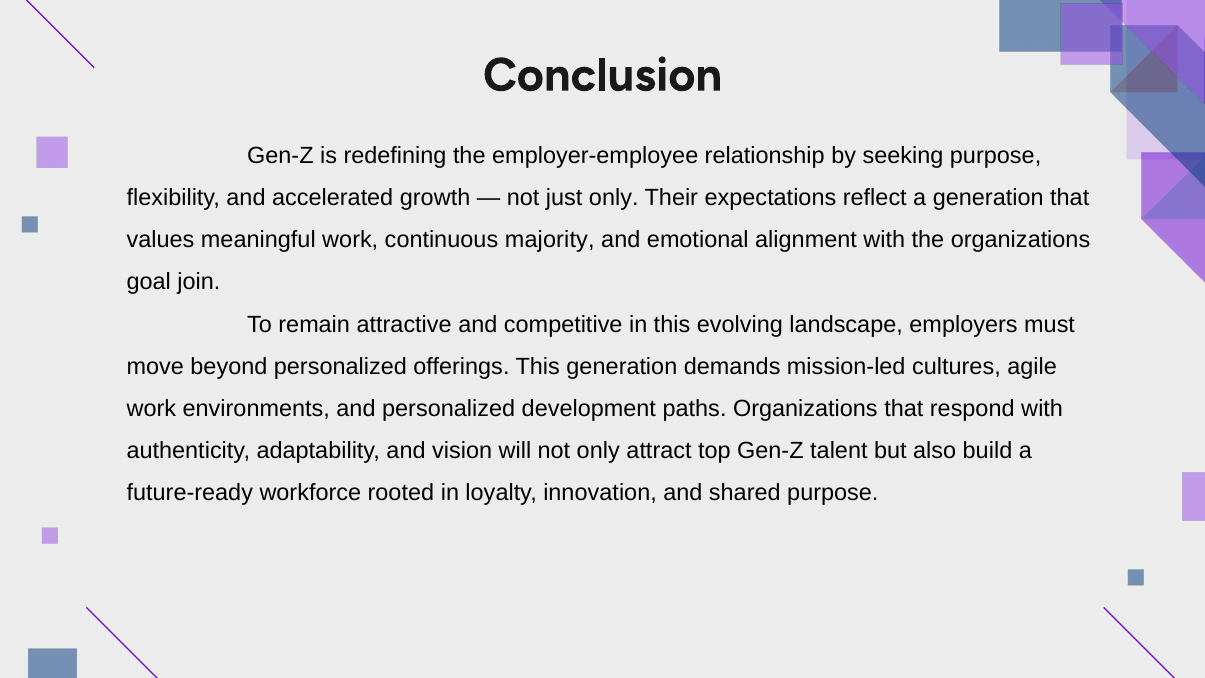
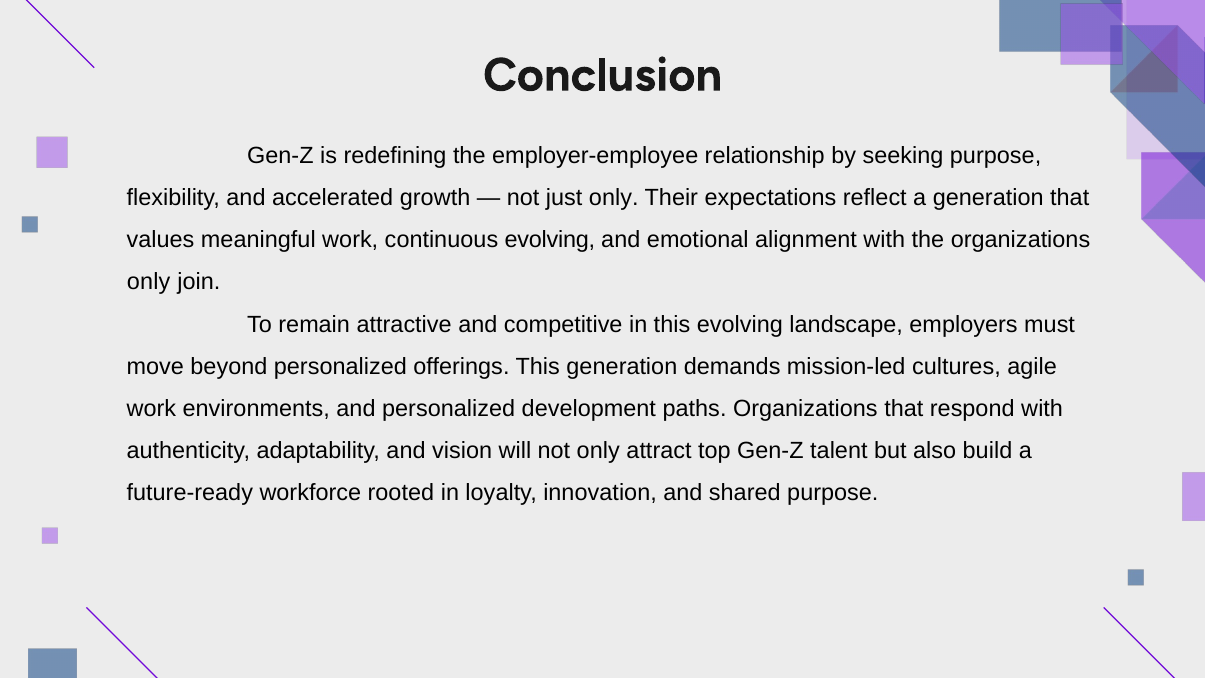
continuous majority: majority -> evolving (550, 240)
goal: goal -> only (149, 282)
